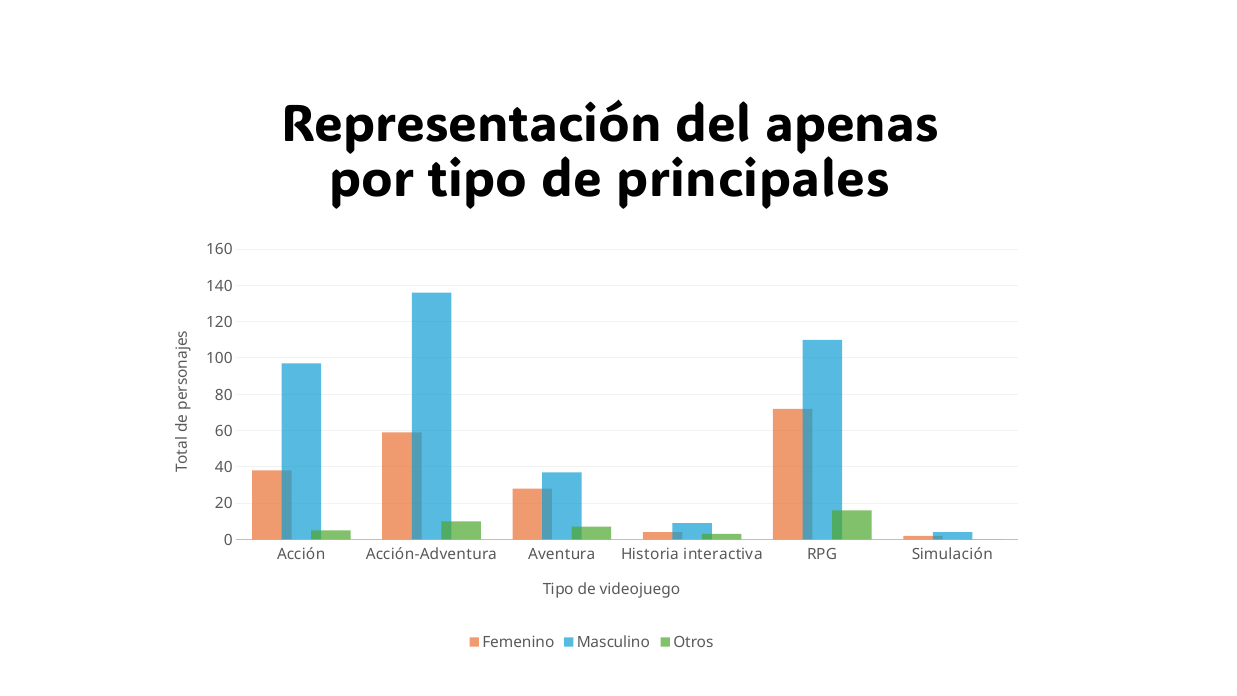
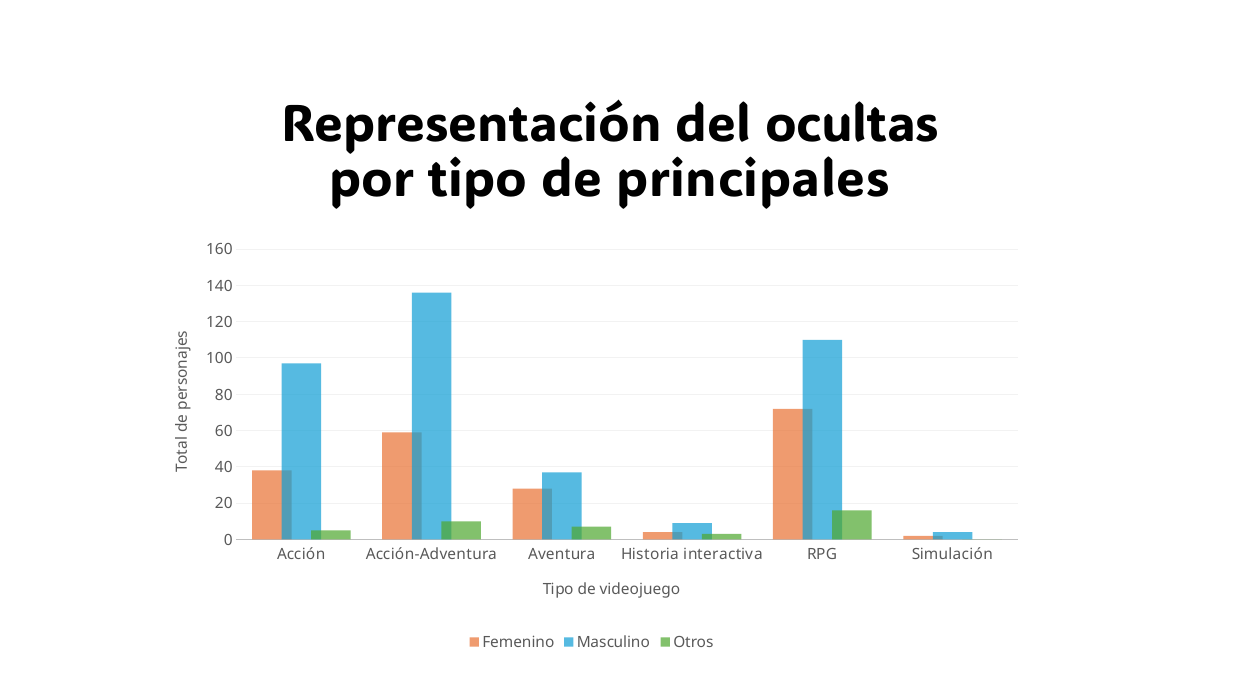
apenas: apenas -> ocultas (852, 124)
